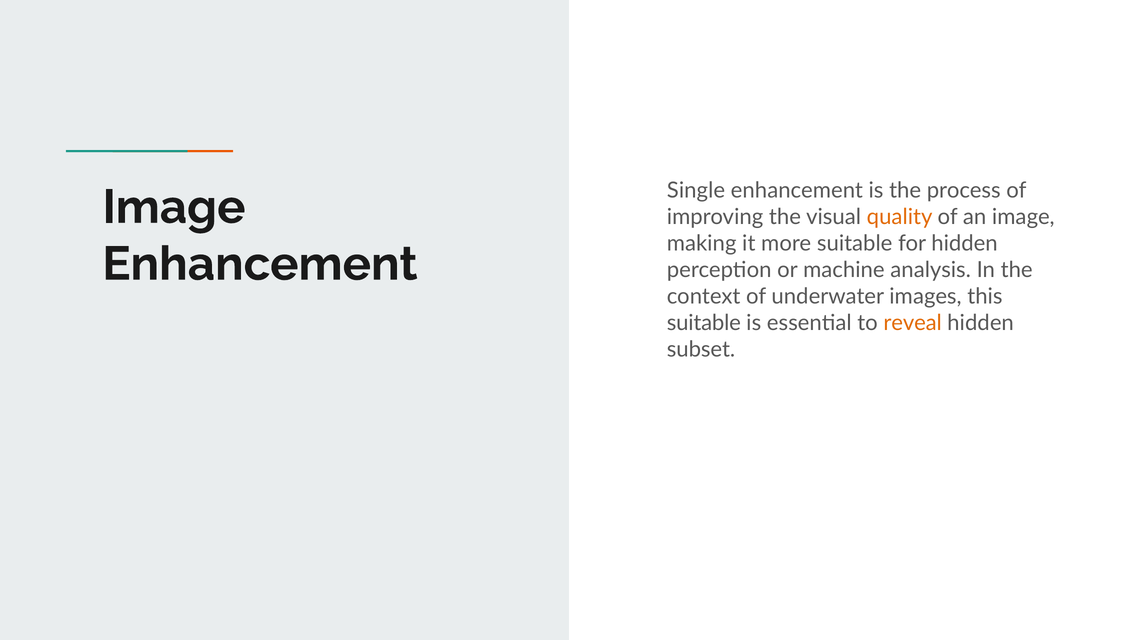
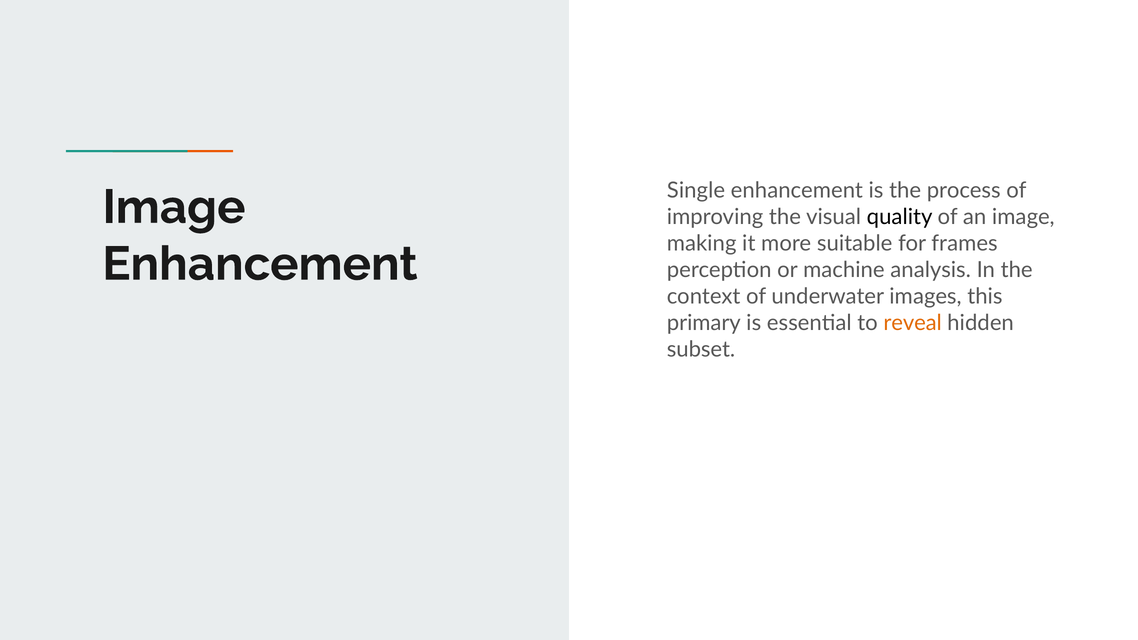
quality colour: orange -> black (900, 217)
for hidden: hidden -> frames (965, 243)
suitable: suitable -> primary (704, 323)
